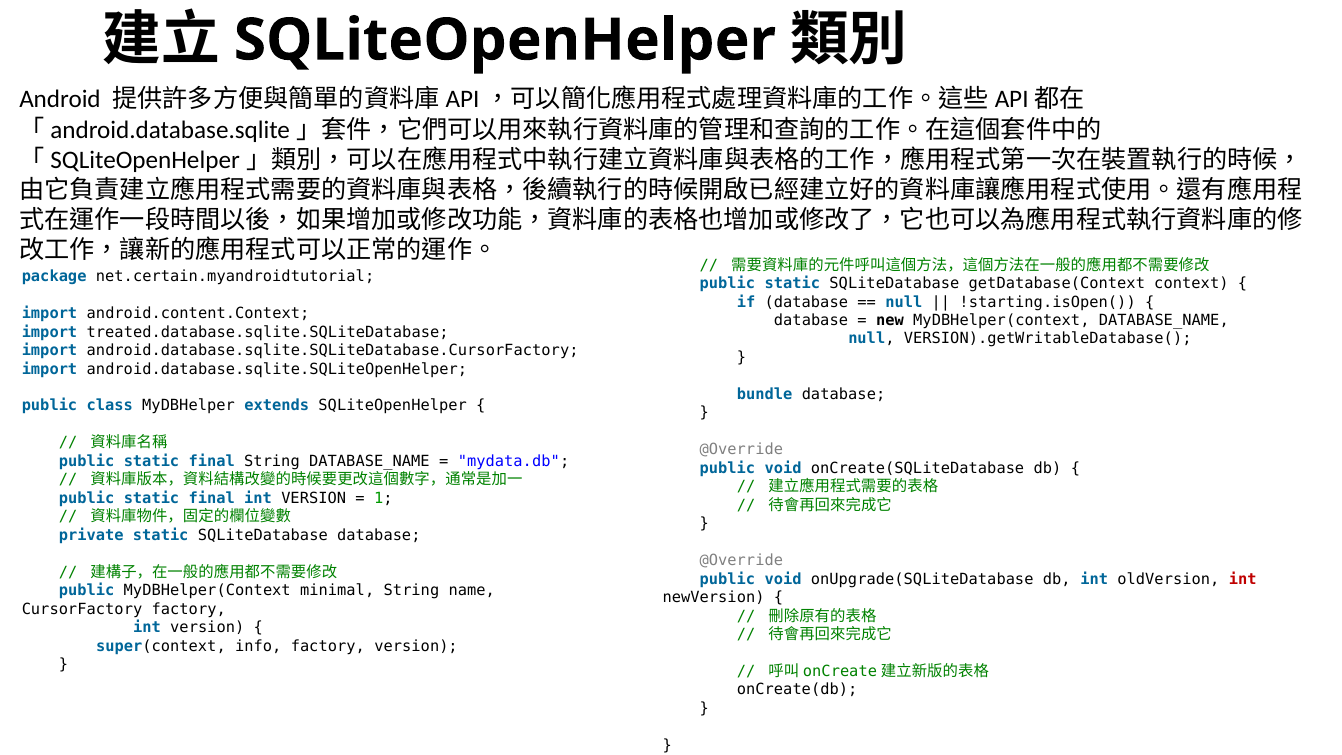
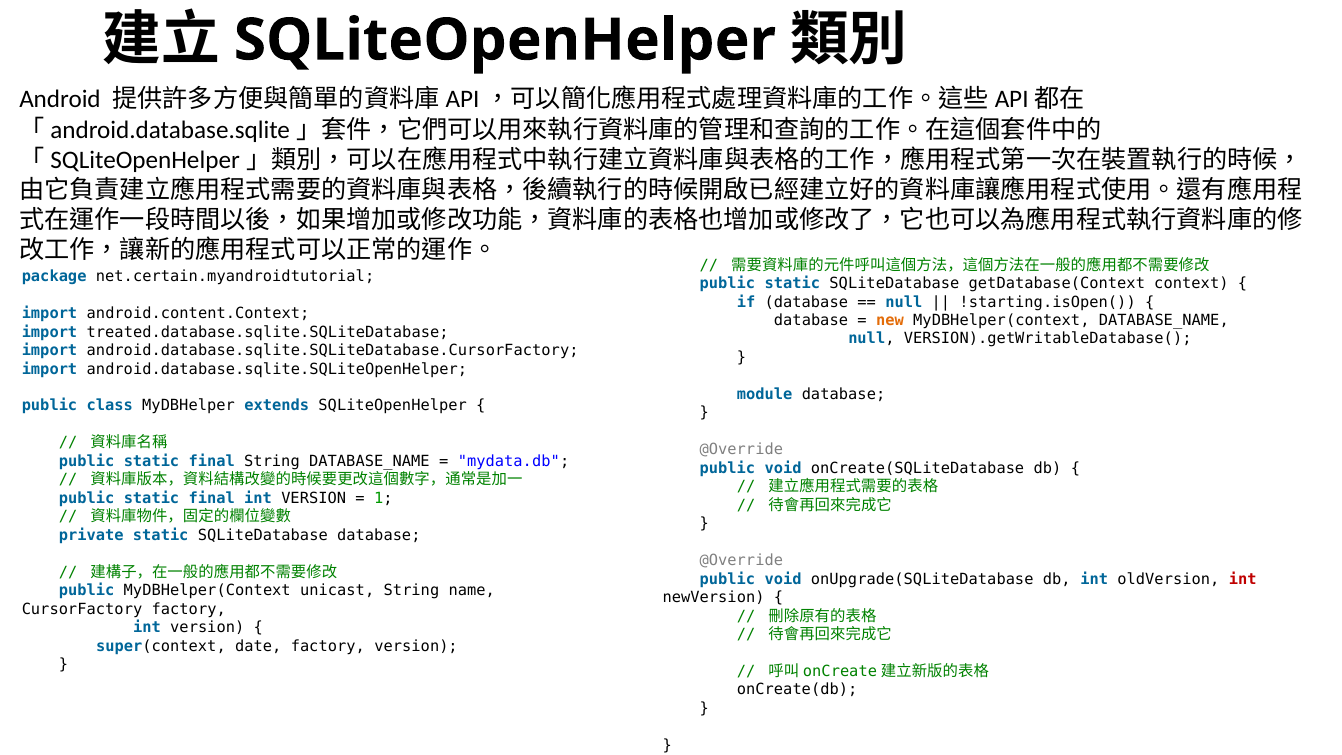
new colour: black -> orange (890, 320)
bundle: bundle -> module (765, 394)
minimal: minimal -> unicast (337, 590)
info: info -> date (258, 646)
